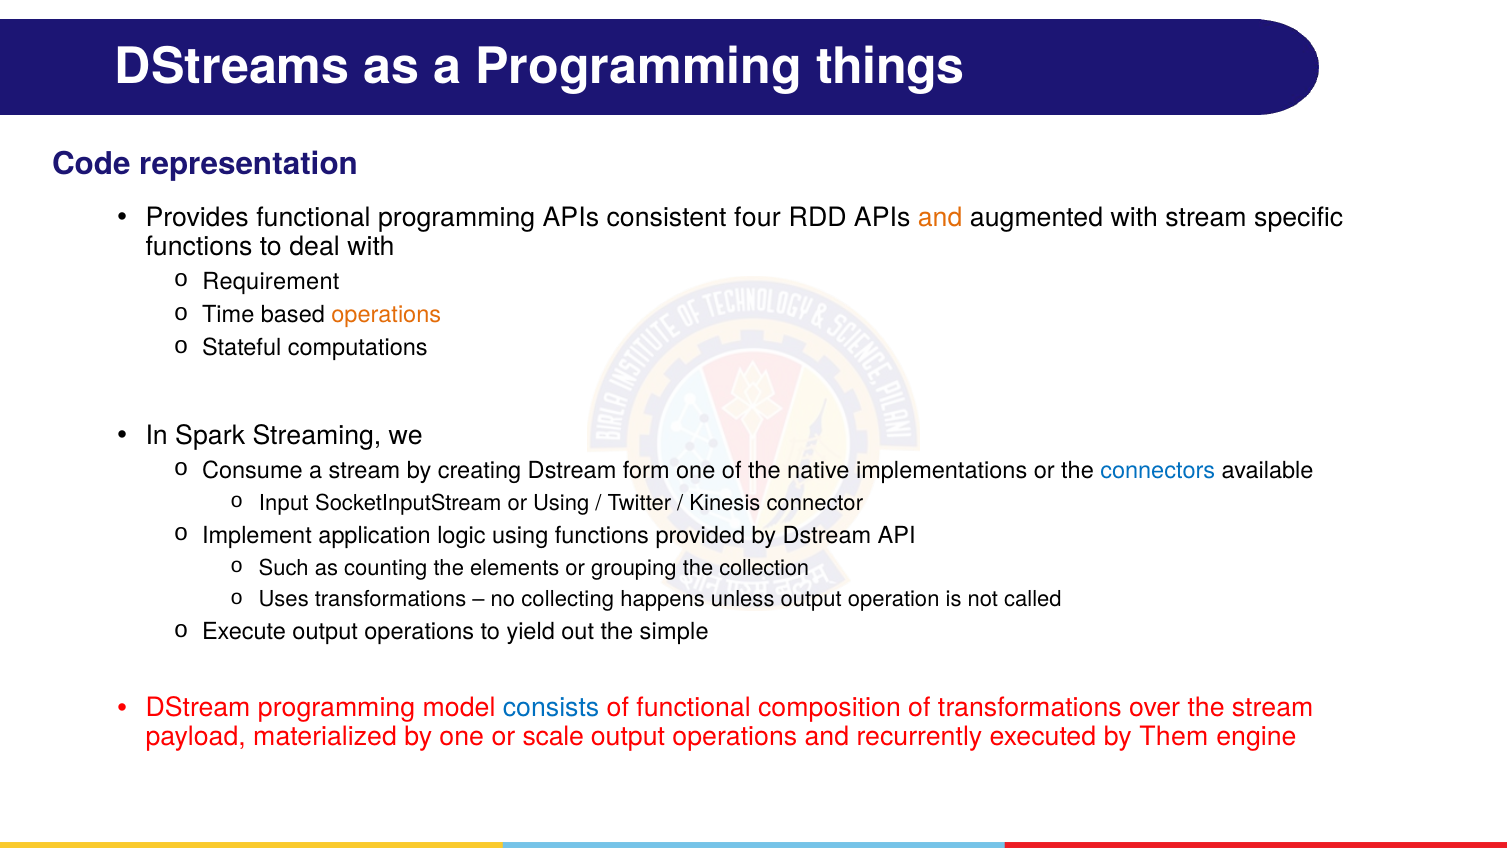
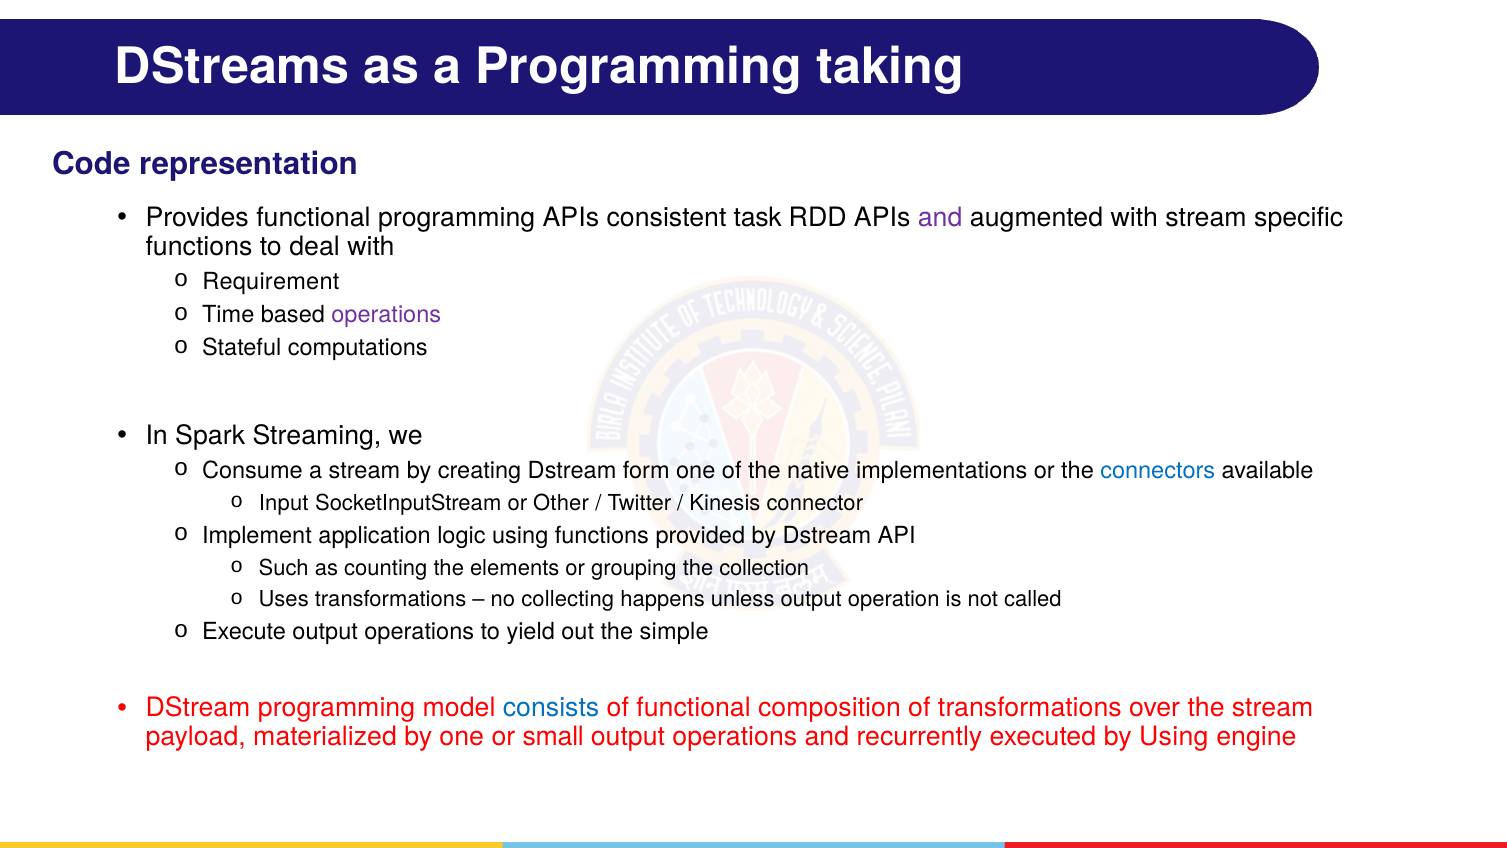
things: things -> taking (890, 67)
four: four -> task (758, 218)
and colour: orange -> purple (940, 218)
operations colour: orange -> purple (386, 315)
or Using: Using -> Other (561, 503)
scale: scale -> small (553, 737)
by Them: Them -> Using (1174, 737)
